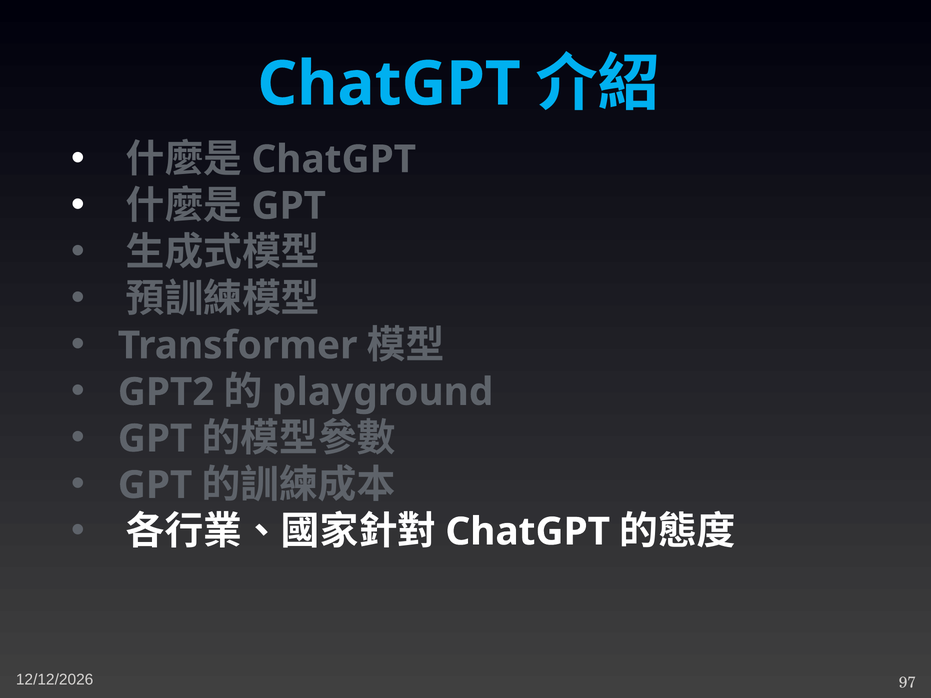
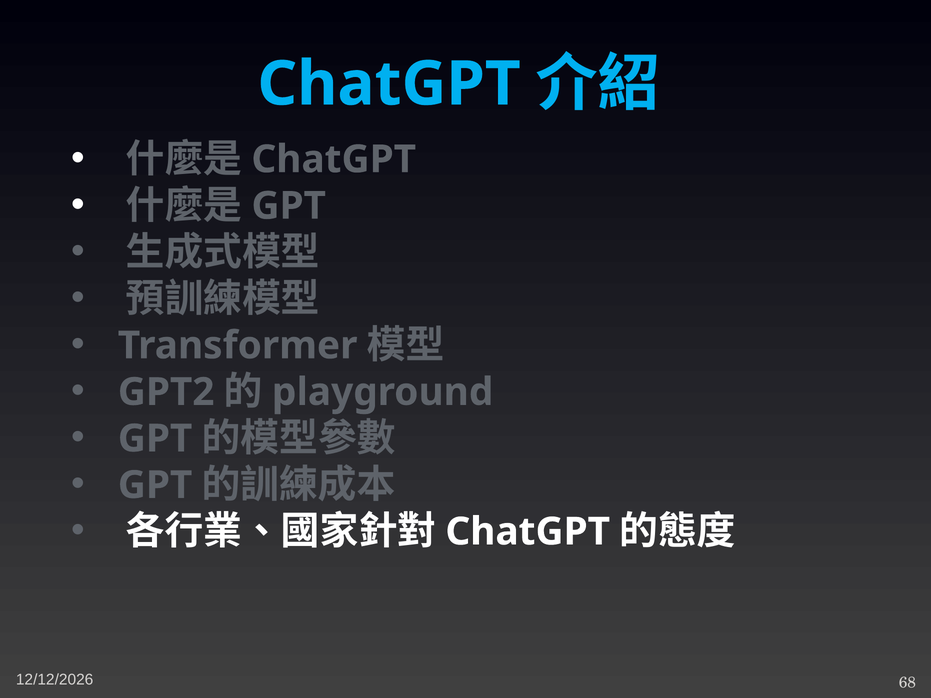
97: 97 -> 68 (907, 683)
